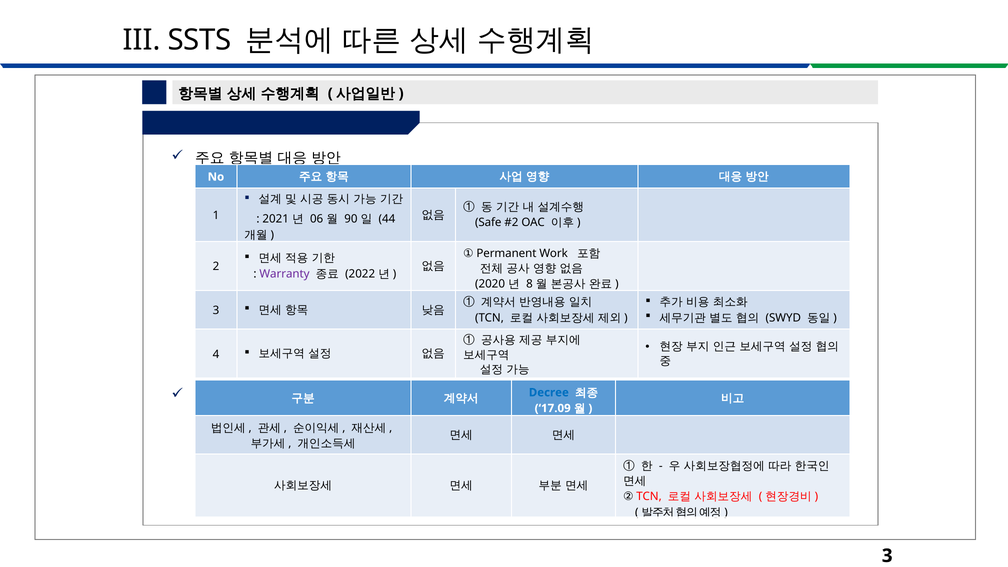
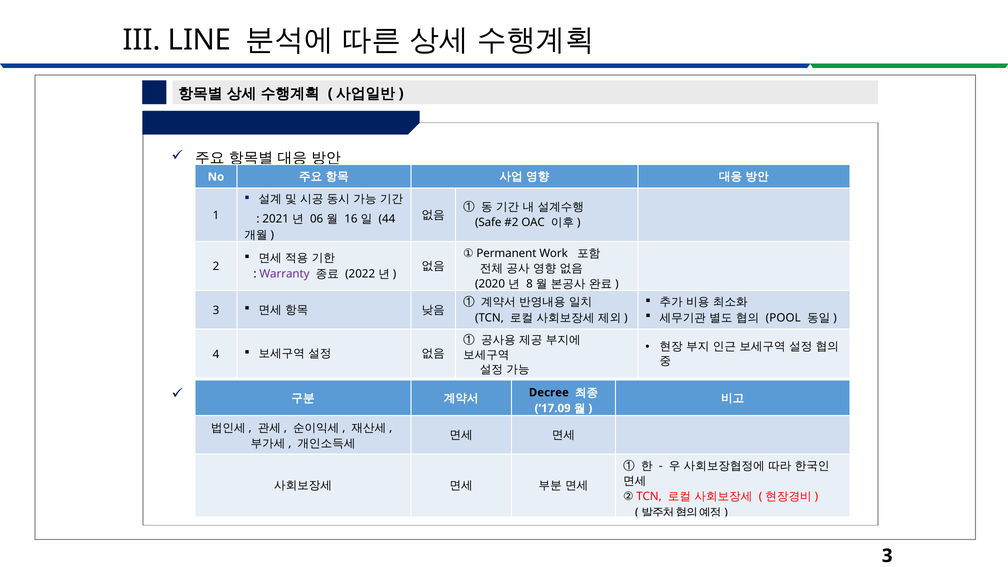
SSTS: SSTS -> LINE (200, 40)
90: 90 -> 16 (351, 219)
SWYD: SWYD -> POOL (783, 318)
Decree colour: blue -> black (549, 393)
